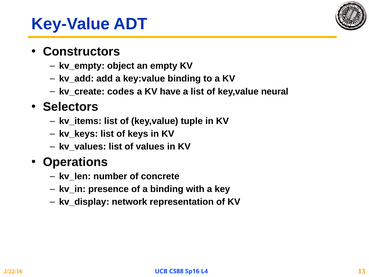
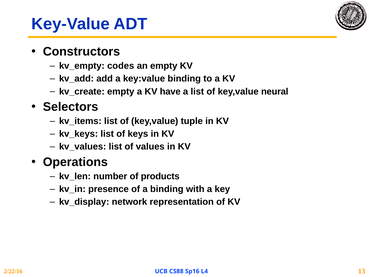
object: object -> codes (121, 66)
kv_create codes: codes -> empty (121, 91)
concrete: concrete -> products (160, 176)
